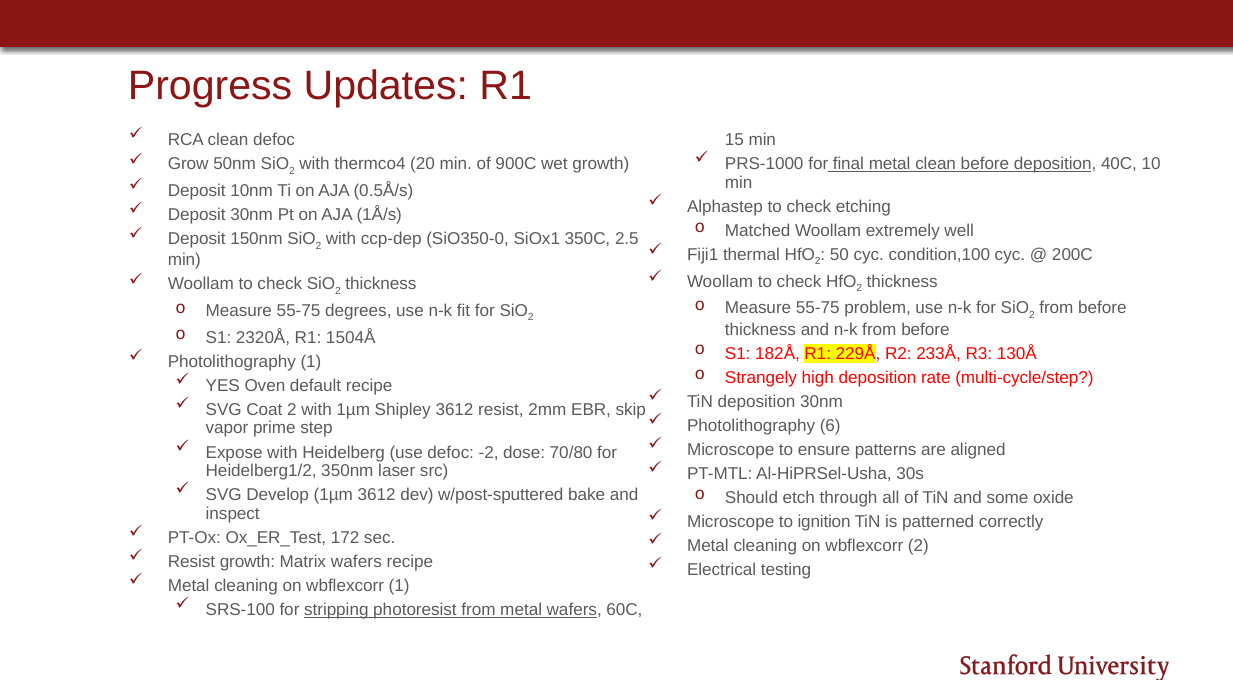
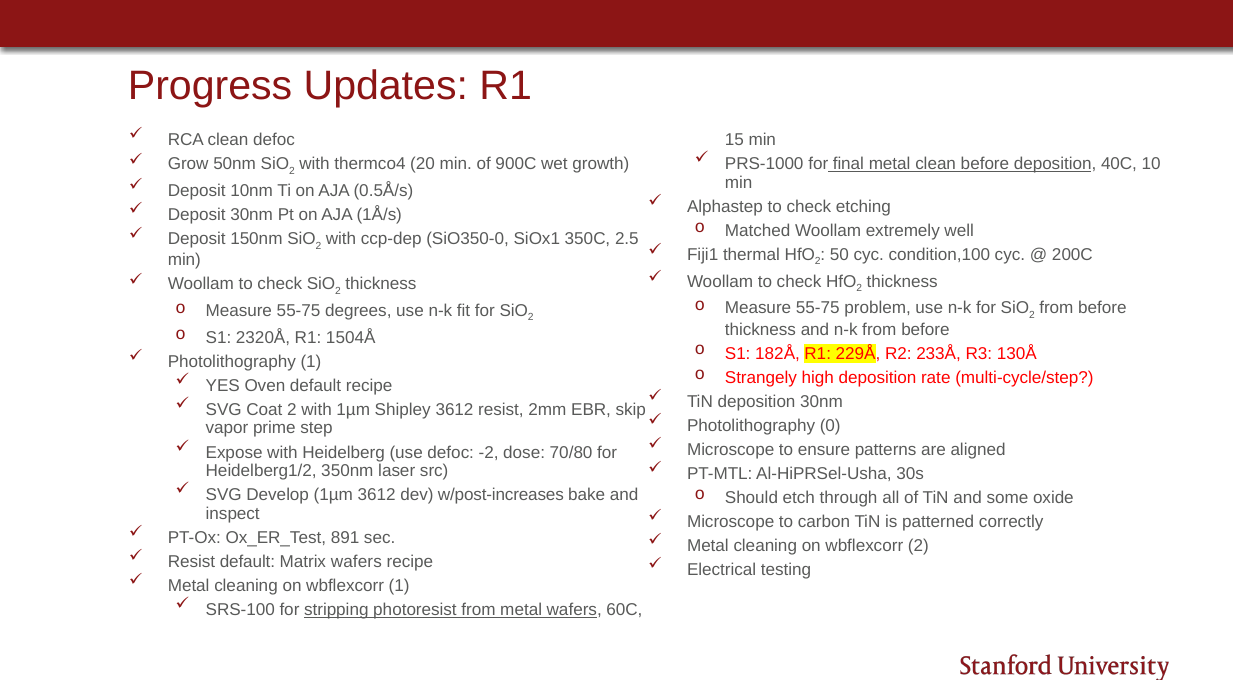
6: 6 -> 0 (830, 426)
w/post-sputtered: w/post-sputtered -> w/post-increases (501, 495)
ignition: ignition -> carbon (824, 522)
172: 172 -> 891 (345, 538)
Resist growth: growth -> default (247, 562)
